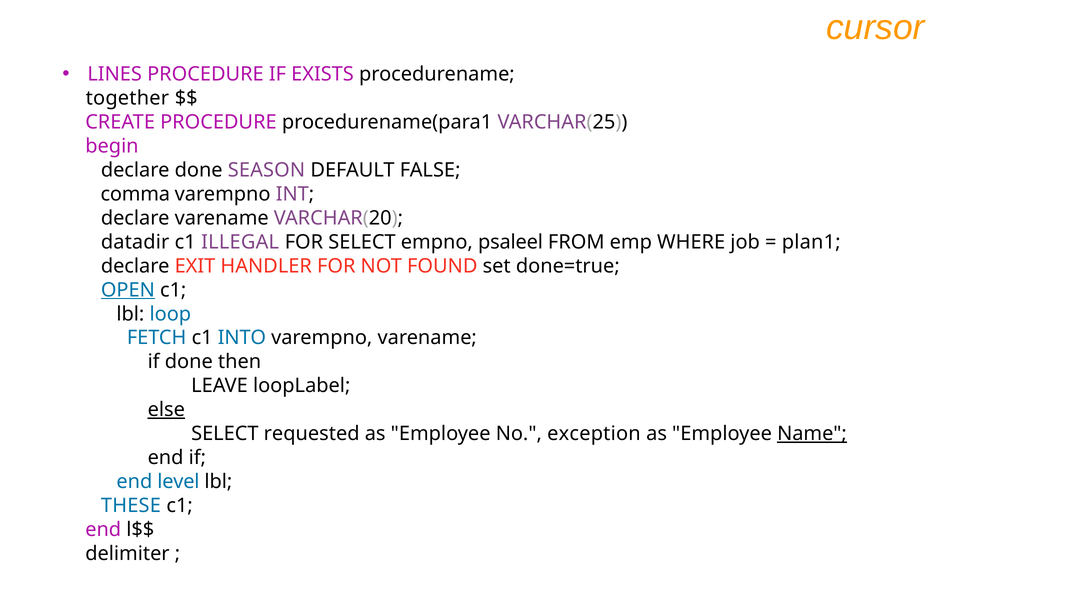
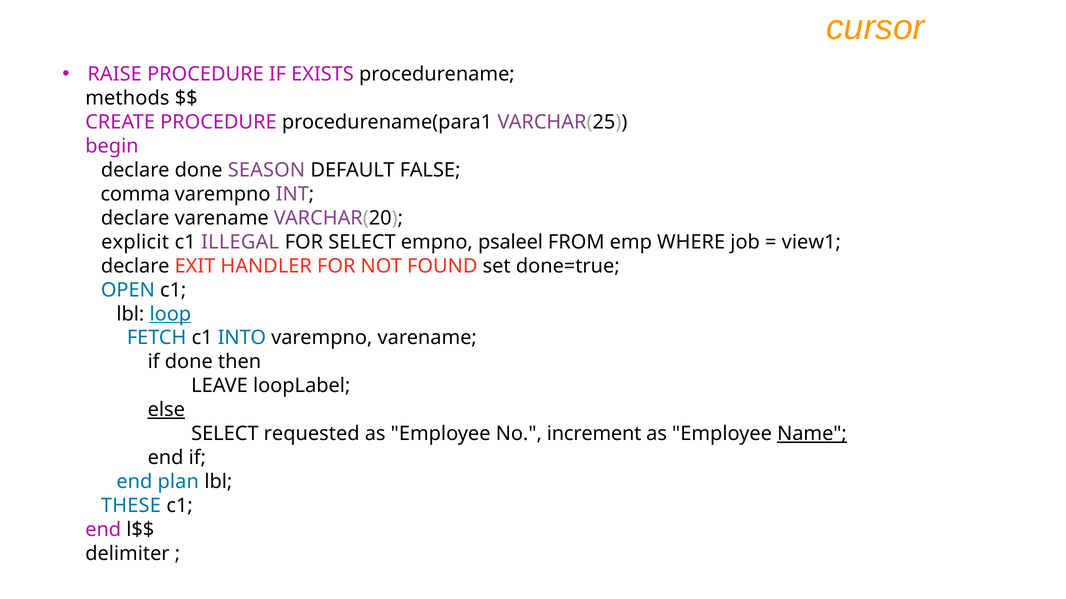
LINES: LINES -> RAISE (115, 74)
together: together -> methods (127, 98)
datadir: datadir -> explicit (135, 242)
plan1: plan1 -> view1 (811, 242)
OPEN underline: present -> none (128, 290)
loop underline: none -> present (170, 314)
exception: exception -> increment (594, 434)
level: level -> plan (178, 482)
